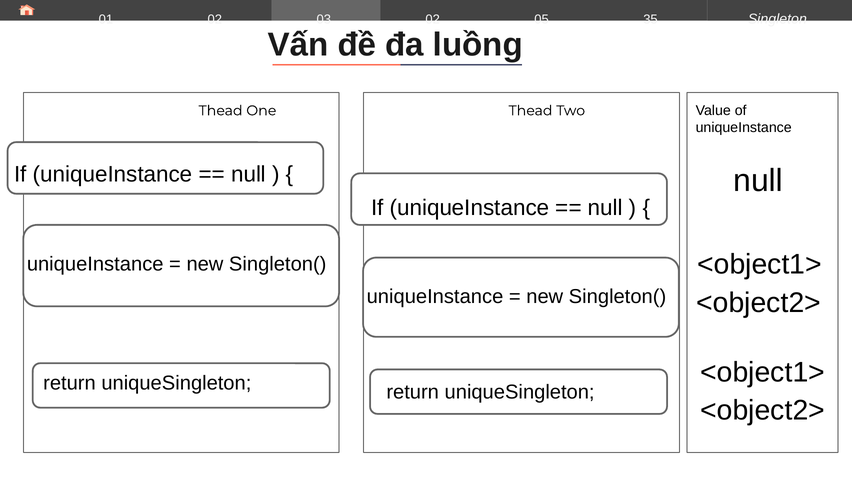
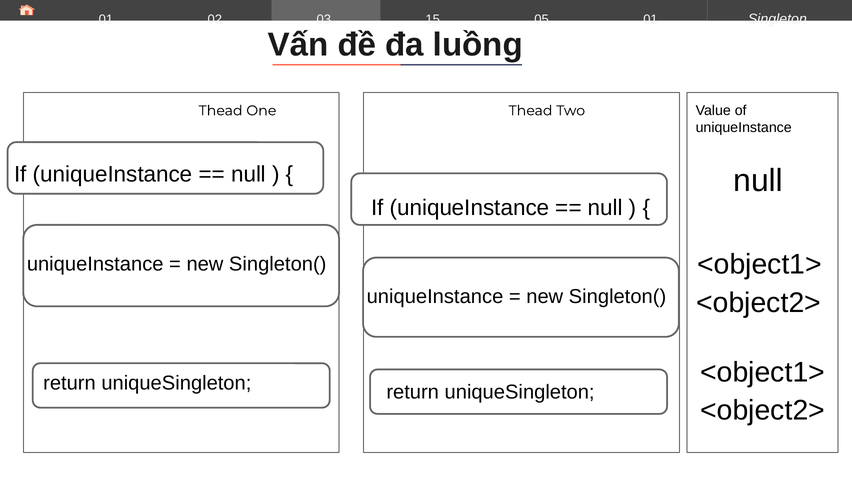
03 02: 02 -> 15 (433, 19)
05 35: 35 -> 01 (650, 19)
